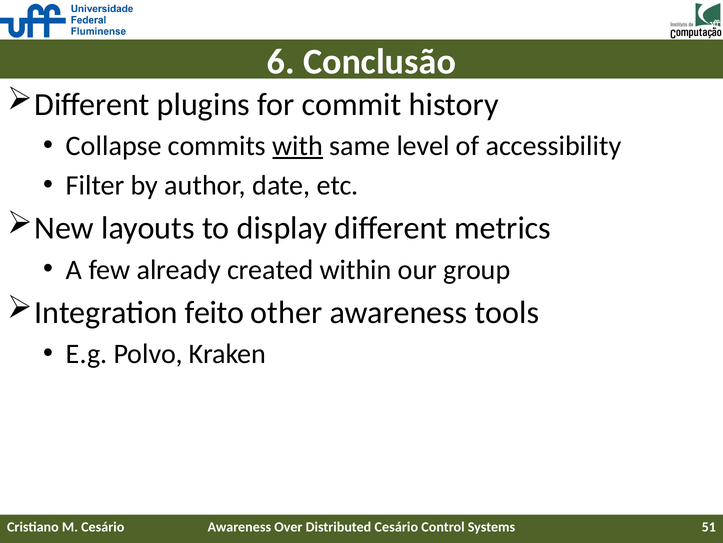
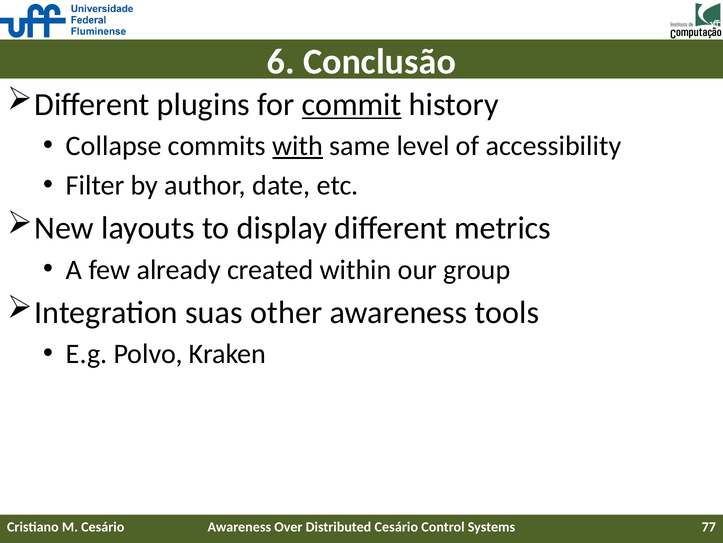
commit underline: none -> present (352, 104)
feito: feito -> suas (214, 312)
51: 51 -> 77 (709, 526)
